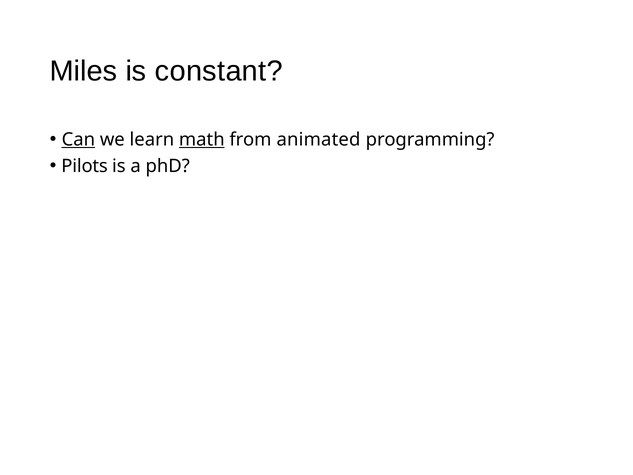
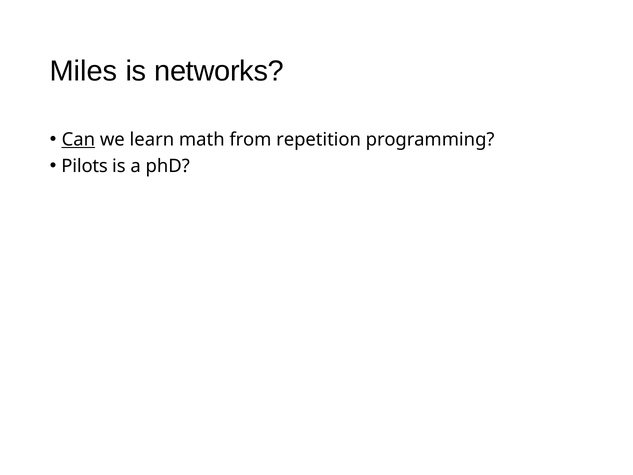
constant: constant -> networks (219, 71)
math underline: present -> none (202, 139)
animated: animated -> repetition (319, 139)
